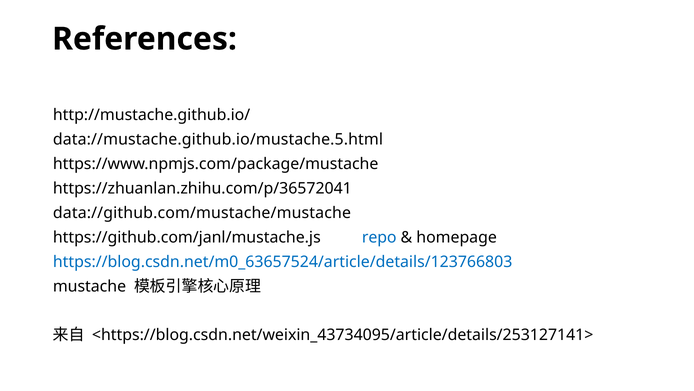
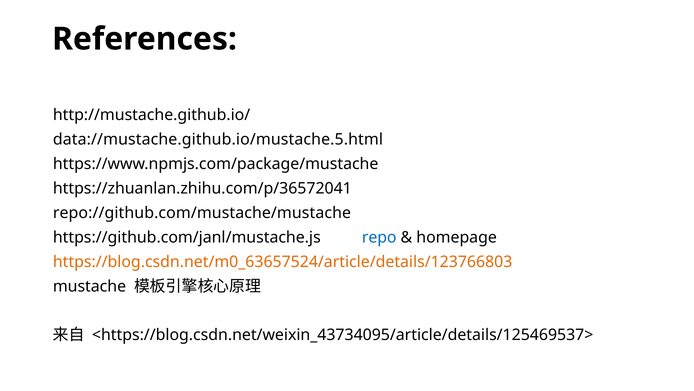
data://github.com/mustache/mustache: data://github.com/mustache/mustache -> repo://github.com/mustache/mustache (202, 213)
https://blog.csdn.net/m0_63657524/article/details/123766803 colour: blue -> orange (283, 261)
<https://blog.csdn.net/weixin_43734095/article/details/253127141>: <https://blog.csdn.net/weixin_43734095/article/details/253127141> -> <https://blog.csdn.net/weixin_43734095/article/details/125469537> (343, 335)
